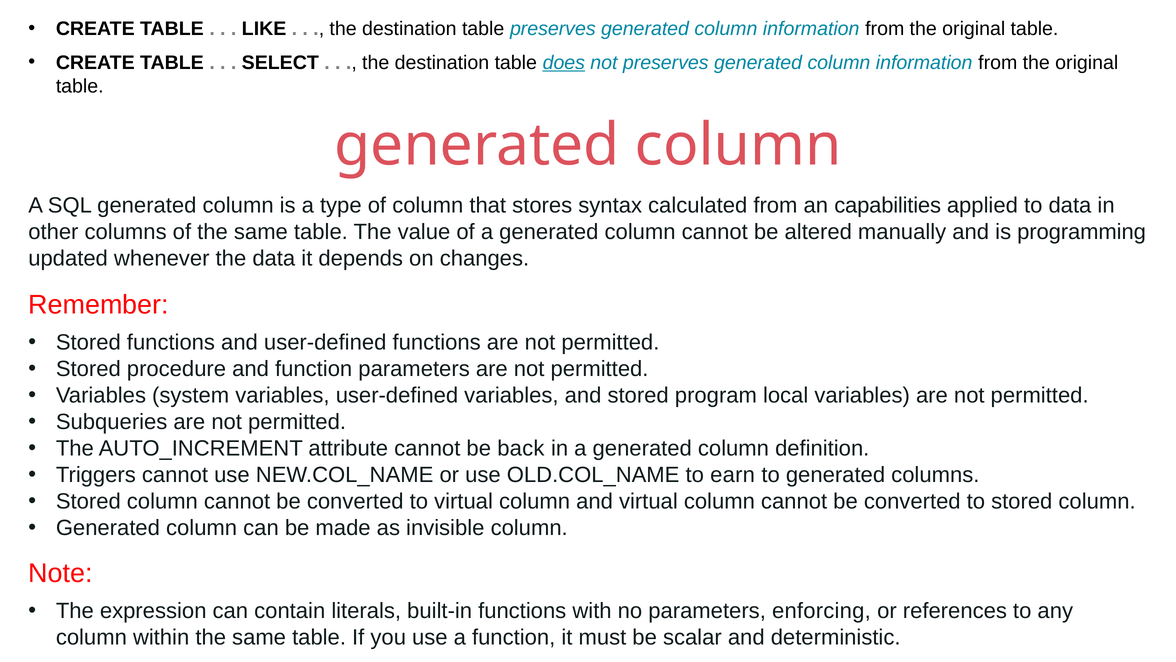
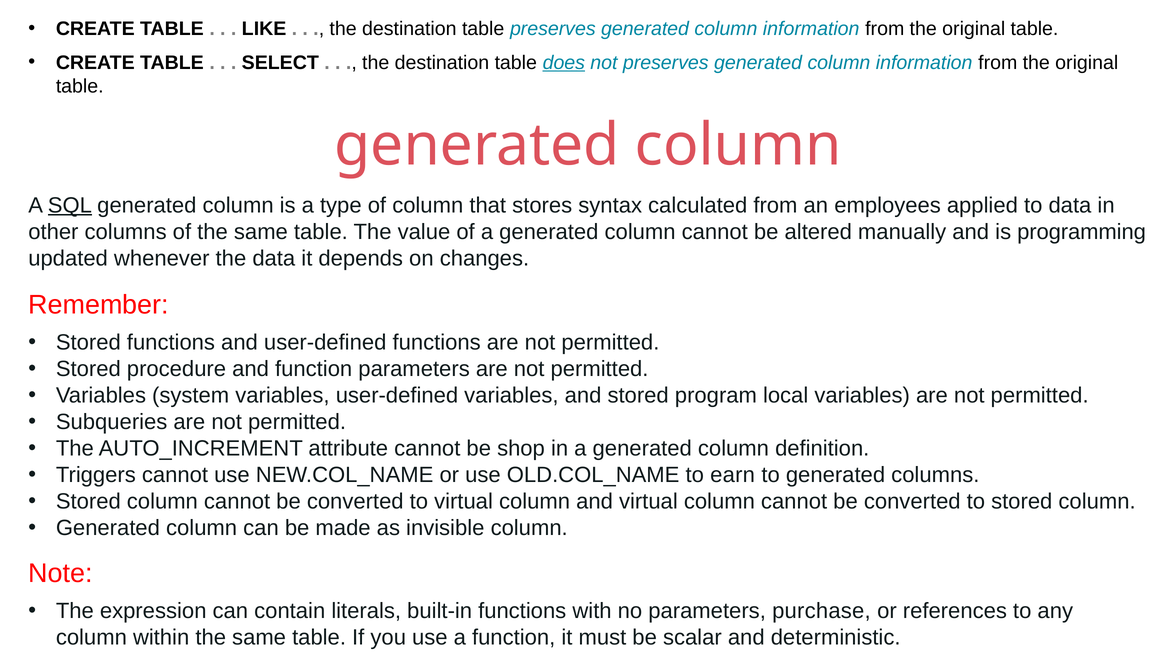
SQL underline: none -> present (70, 205)
capabilities: capabilities -> employees (888, 205)
back: back -> shop (521, 448)
enforcing: enforcing -> purchase (821, 611)
